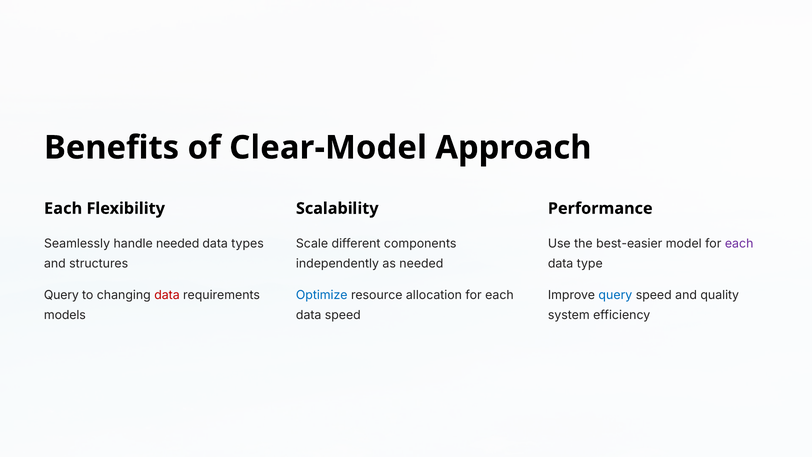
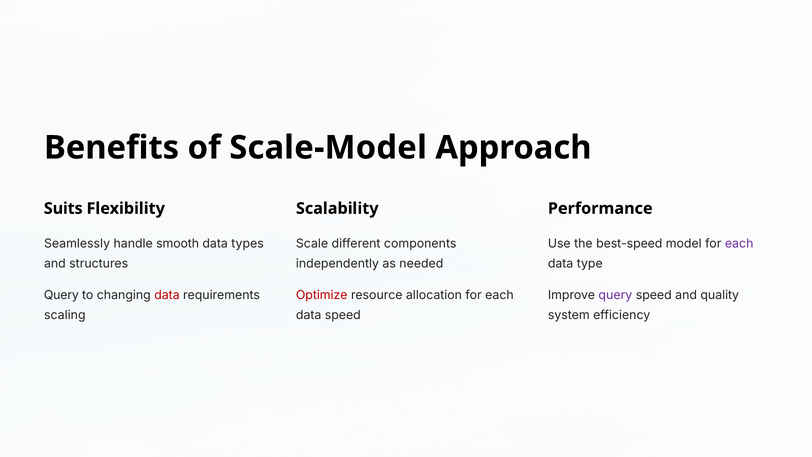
Clear-Model: Clear-Model -> Scale-Model (328, 148)
Each: Each -> Suits (63, 208)
handle needed: needed -> smooth (178, 243)
best-easier: best-easier -> best-speed (629, 243)
Optimize colour: blue -> red (322, 295)
query colour: blue -> purple (615, 295)
models: models -> scaling (65, 315)
